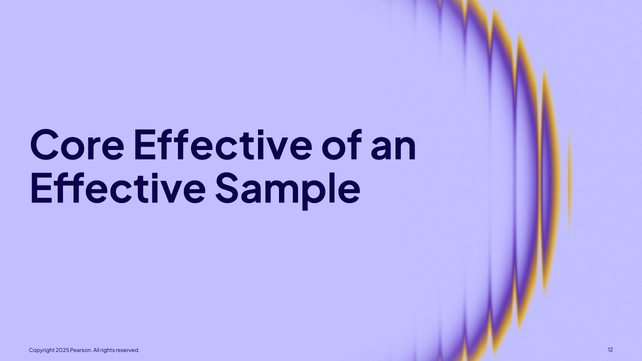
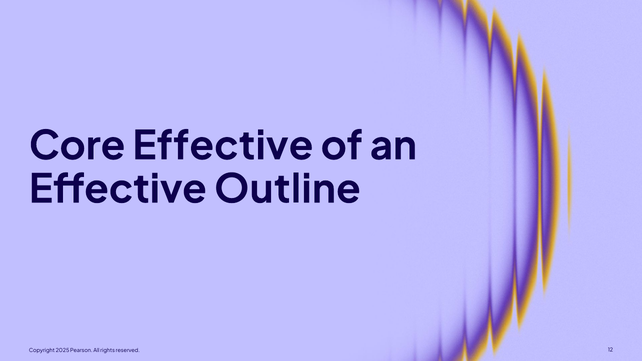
Sample: Sample -> Outline (287, 189)
